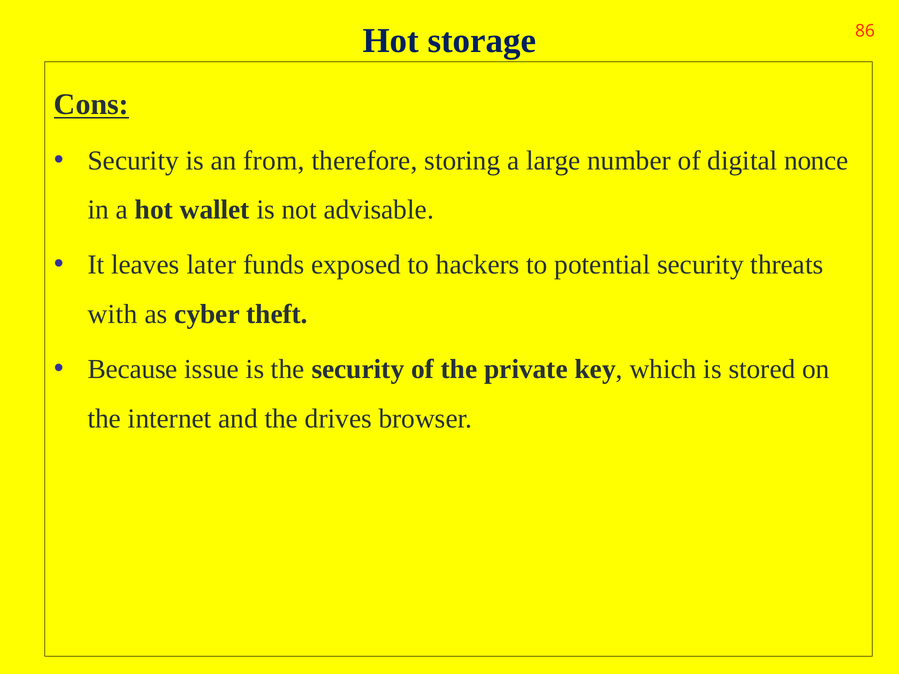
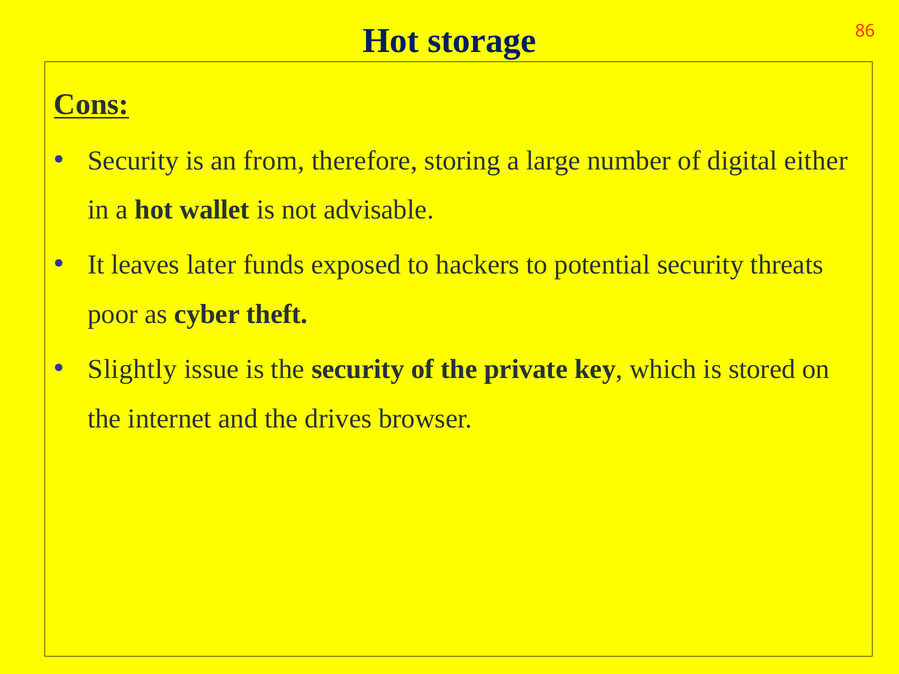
nonce: nonce -> either (816, 161)
with: with -> poor (113, 314)
Because: Because -> Slightly (132, 369)
